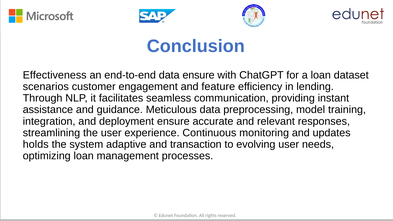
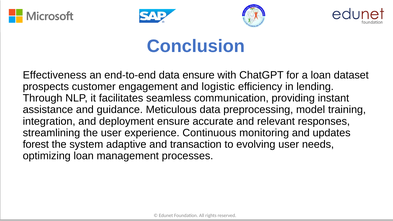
scenarios: scenarios -> prospects (46, 87)
feature: feature -> logistic (218, 87)
holds: holds -> forest (36, 144)
